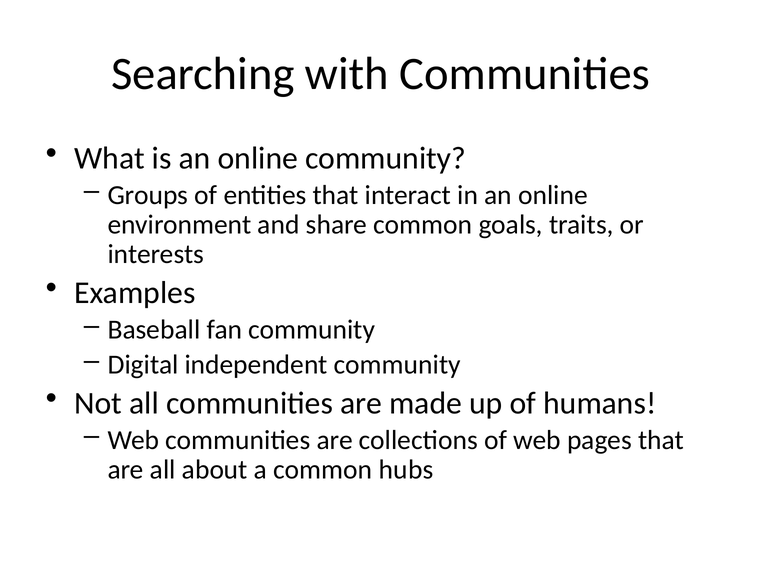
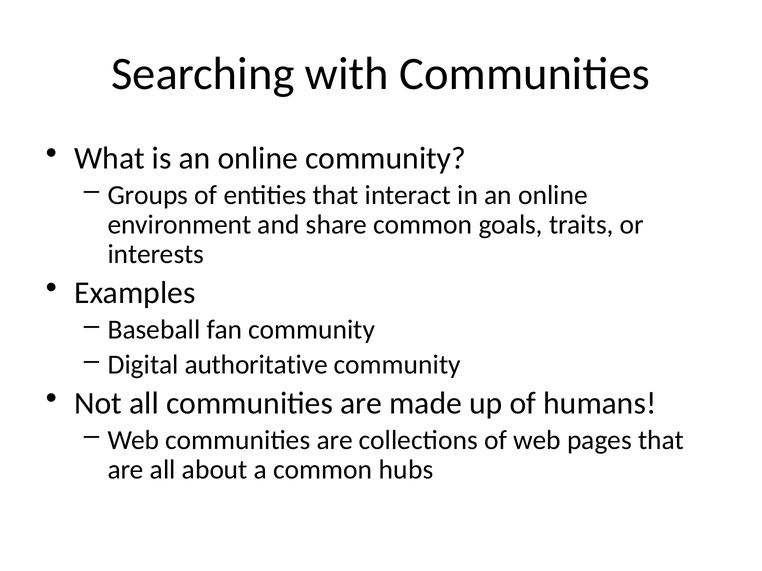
independent: independent -> authoritative (256, 365)
